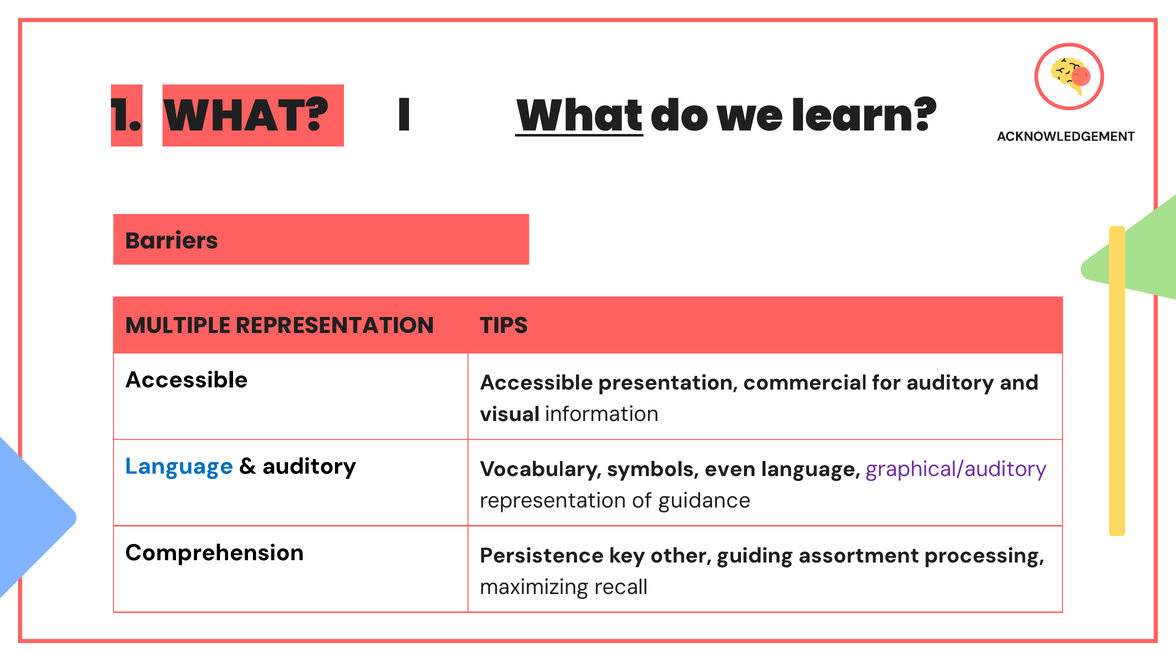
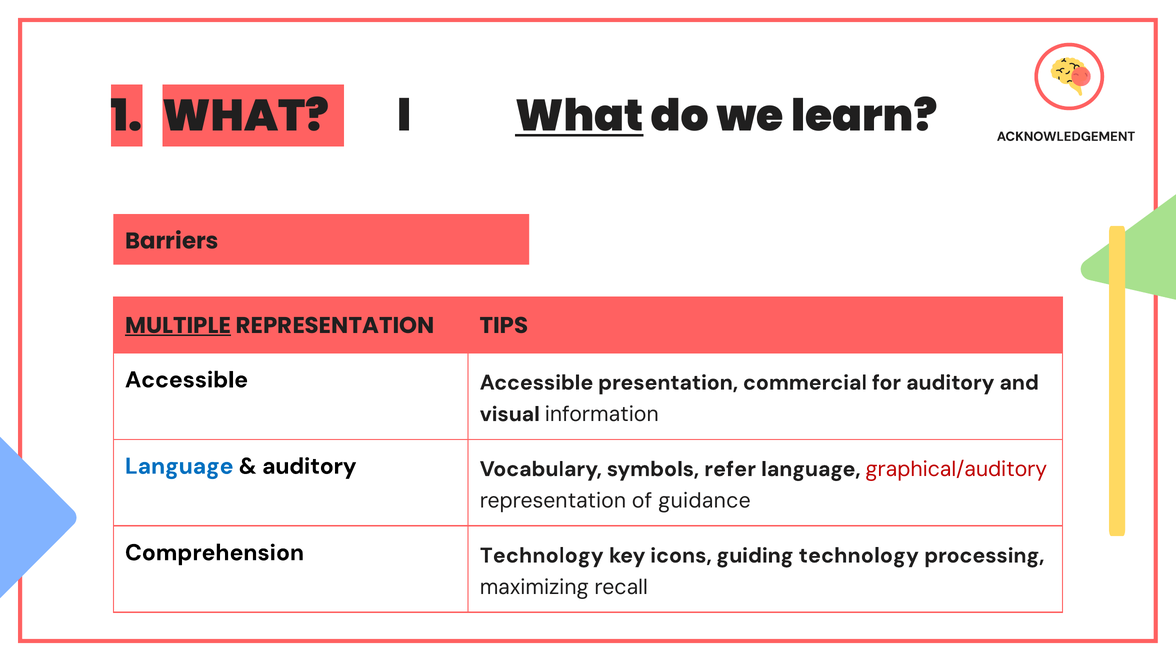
MULTIPLE underline: none -> present (178, 326)
even: even -> refer (730, 469)
graphical/auditory colour: purple -> red (956, 469)
Comprehension Persistence: Persistence -> Technology (542, 556)
other: other -> icons (681, 556)
guiding assortment: assortment -> technology (859, 556)
